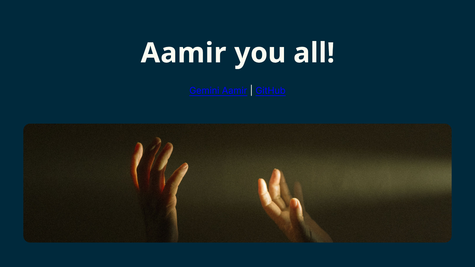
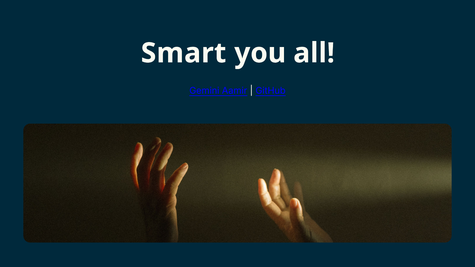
Aamir: Aamir -> Smart (184, 53)
